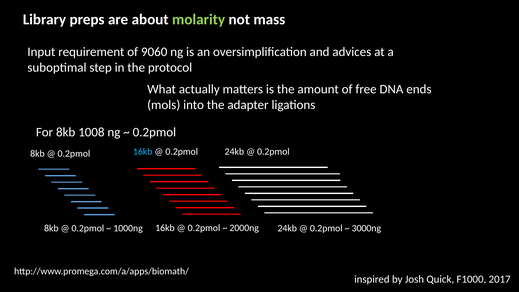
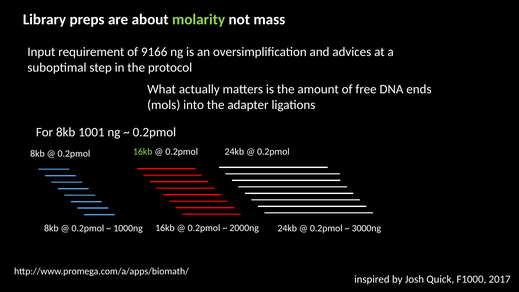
9060: 9060 -> 9166 (154, 52)
1008: 1008 -> 1001 (91, 132)
16kb colour: light blue -> light green (143, 152)
